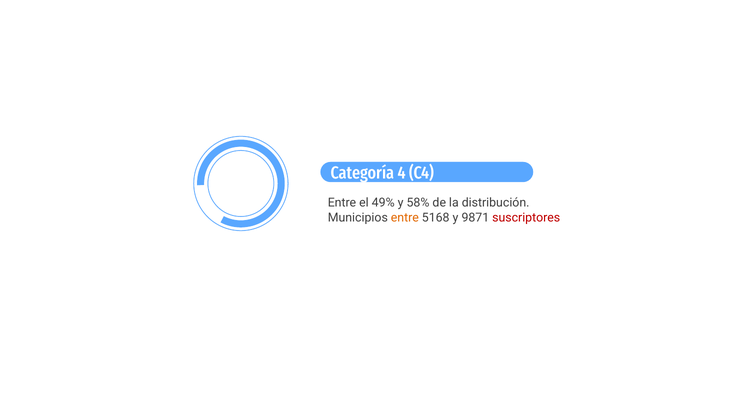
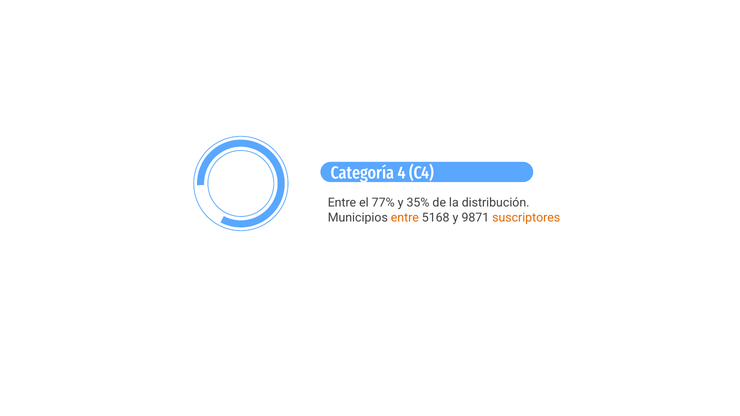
49%: 49% -> 77% (383, 203)
58%: 58% -> 35% (418, 203)
suscriptores colour: red -> orange (526, 218)
